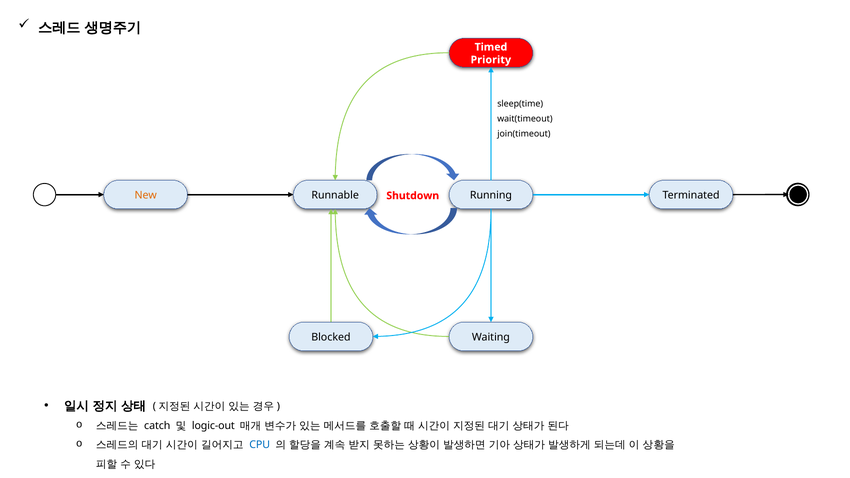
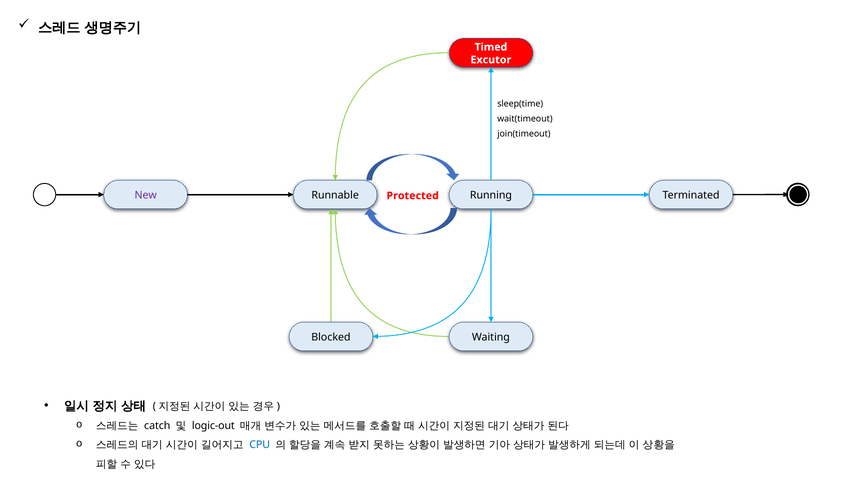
Priority: Priority -> Excutor (491, 60)
New colour: orange -> purple (146, 195)
Shutdown: Shutdown -> Protected (413, 196)
